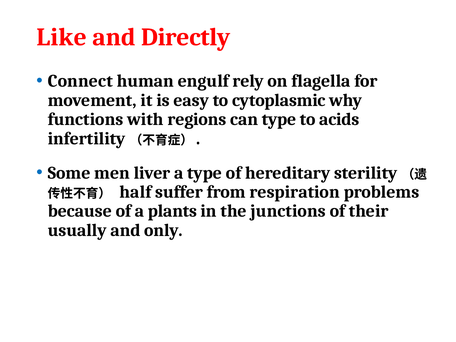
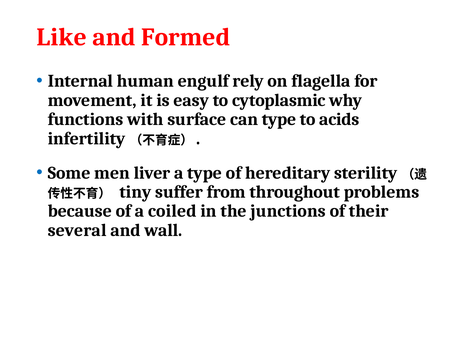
Directly: Directly -> Formed (186, 37)
Connect: Connect -> Internal (80, 81)
regions: regions -> surface (197, 119)
half: half -> tiny (135, 192)
respiration: respiration -> throughout (295, 192)
plants: plants -> coiled (172, 211)
usually: usually -> several (77, 230)
only: only -> wall (163, 230)
